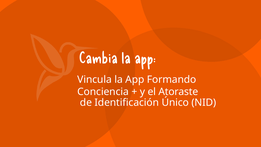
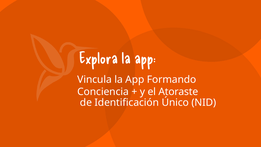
Cambia: Cambia -> Explora (99, 58)
